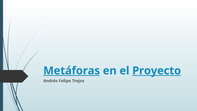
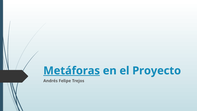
Proyecto underline: present -> none (157, 71)
